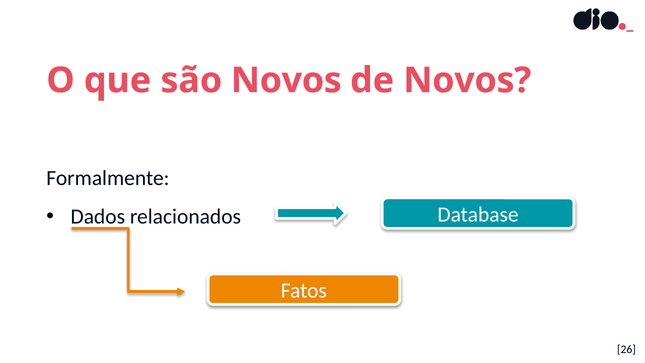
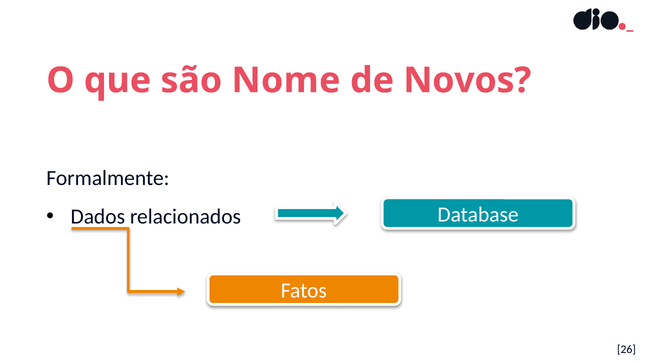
são Novos: Novos -> Nome (286, 80)
